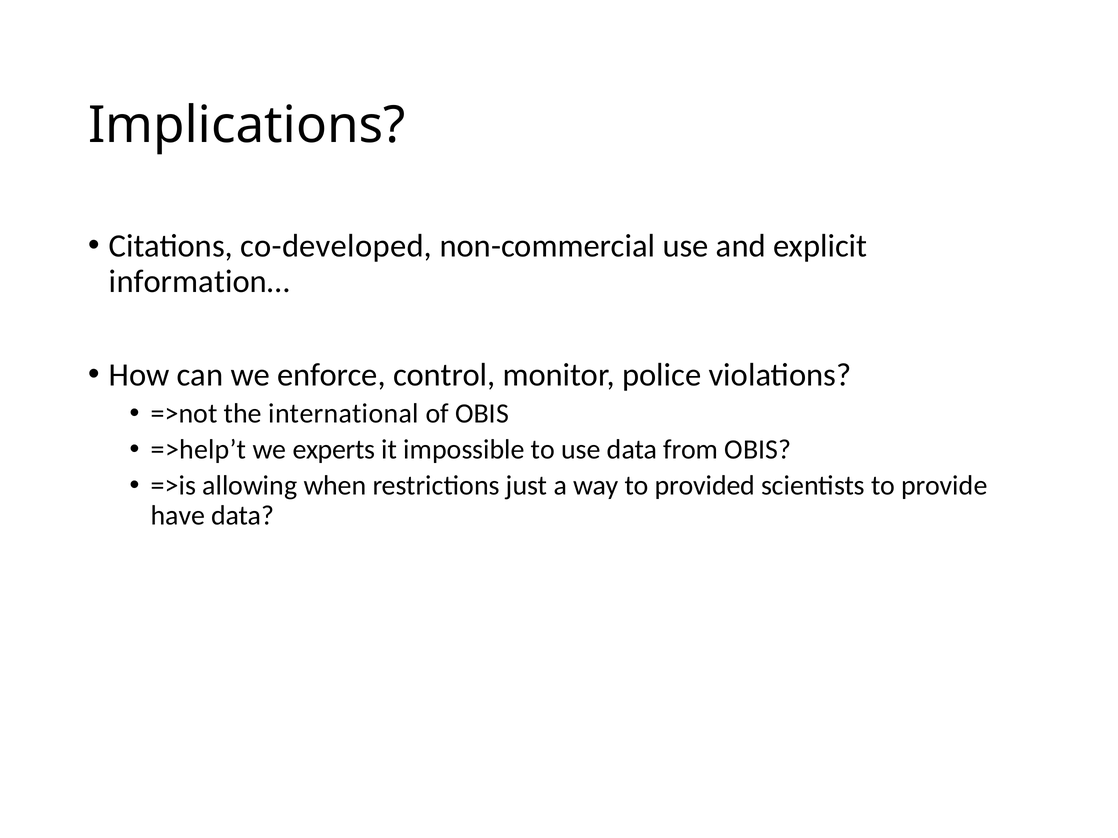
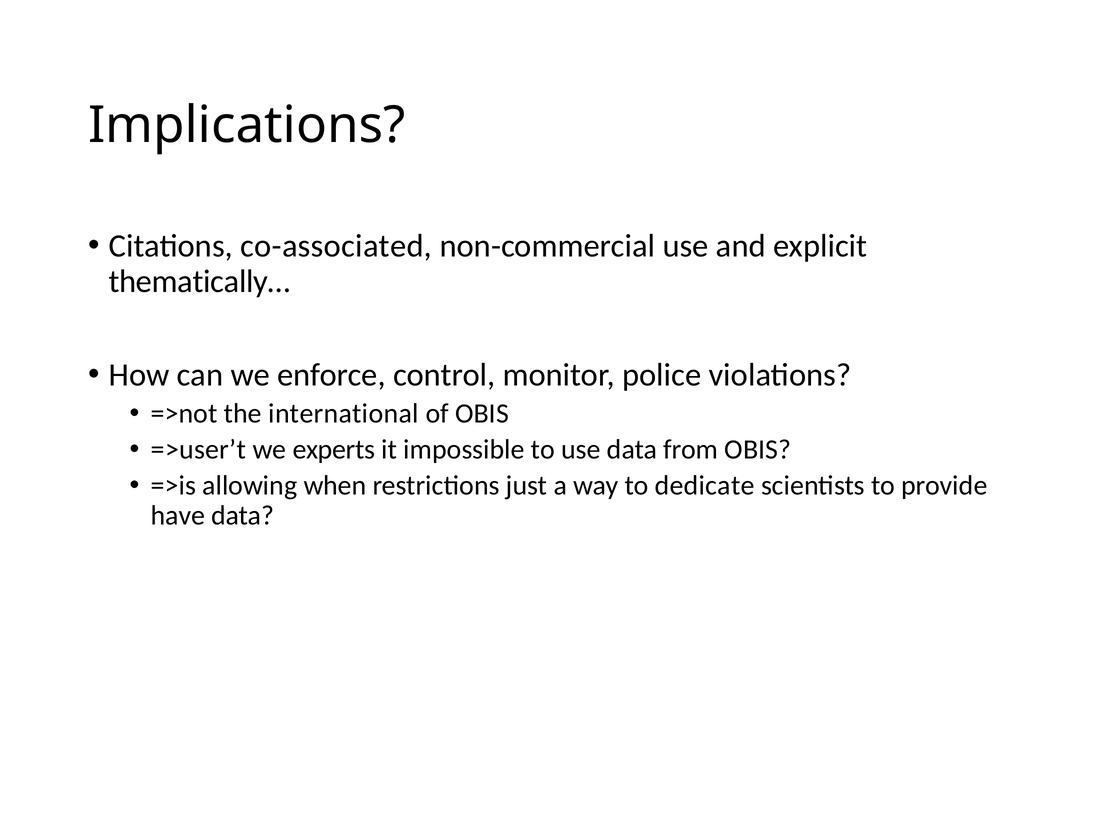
co-developed: co-developed -> co-associated (336, 246)
information…: information… -> thematically… (199, 281)
=>help’t: =>help’t -> =>user’t (198, 450)
provided: provided -> dedicate (705, 486)
